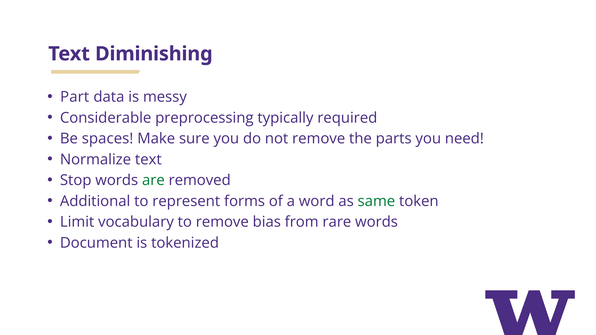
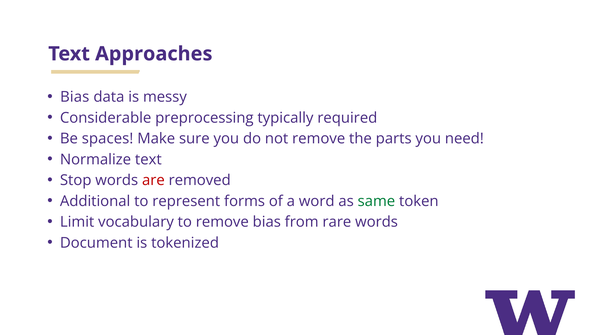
Diminishing: Diminishing -> Approaches (154, 54)
Part: Part -> Bias (75, 97)
are colour: green -> red (153, 180)
